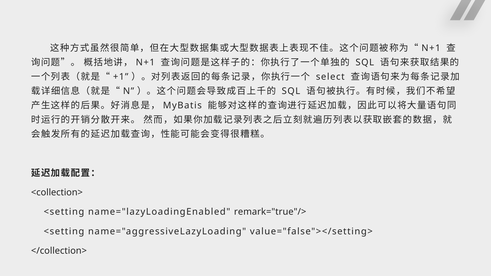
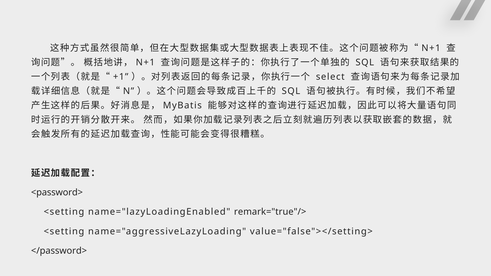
<collection>: <collection> -> <password> (57, 193)
</collection>: </collection> -> </password> (59, 251)
